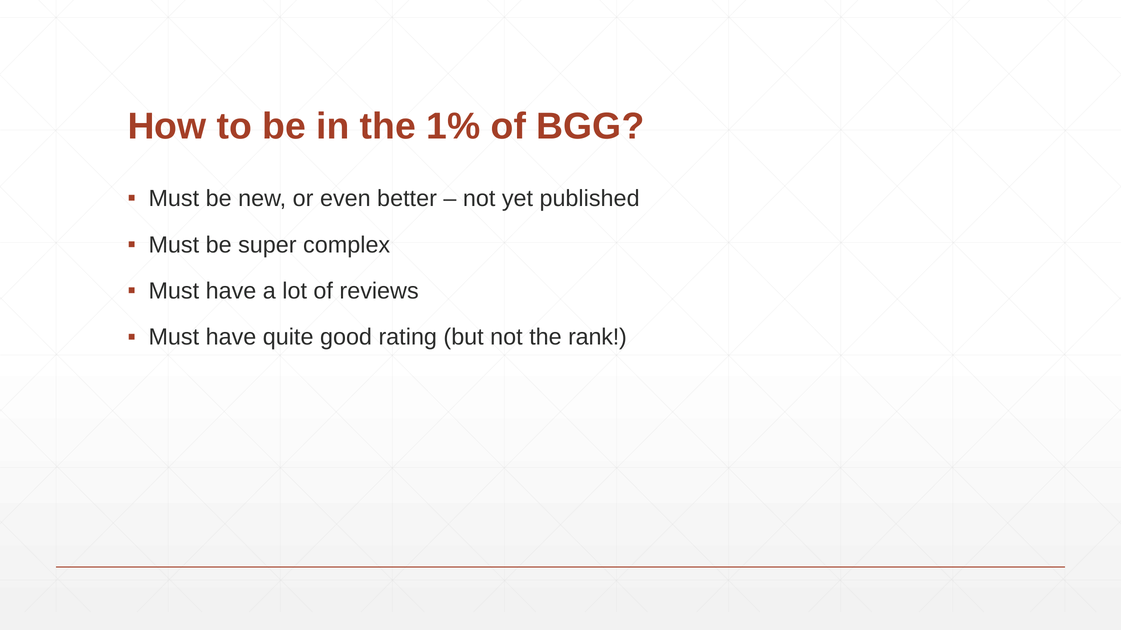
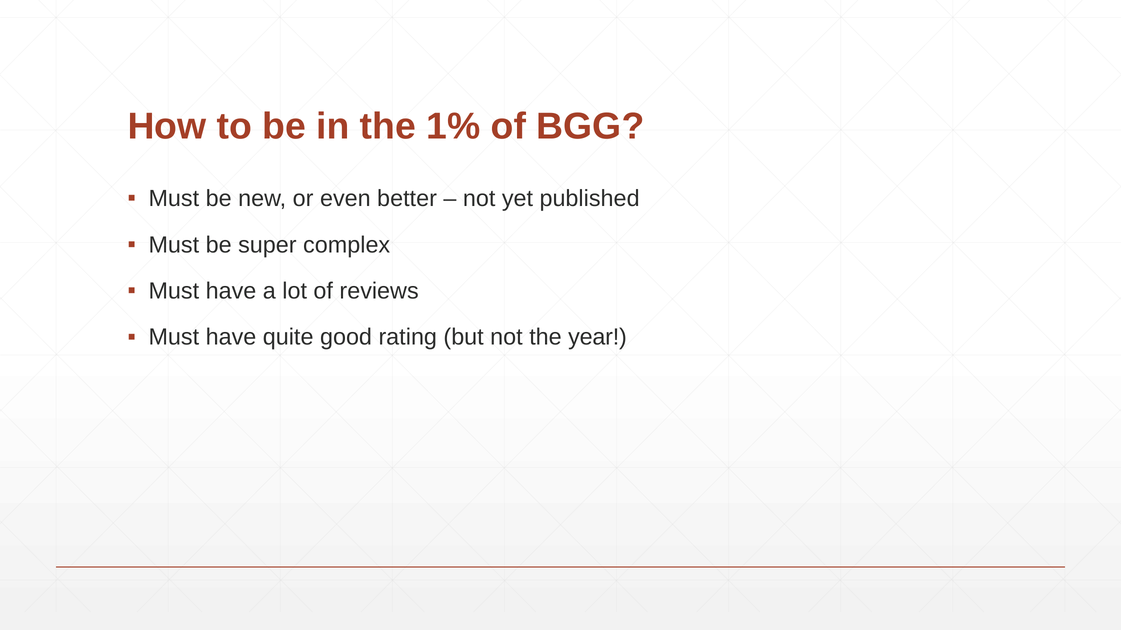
rank: rank -> year (597, 338)
